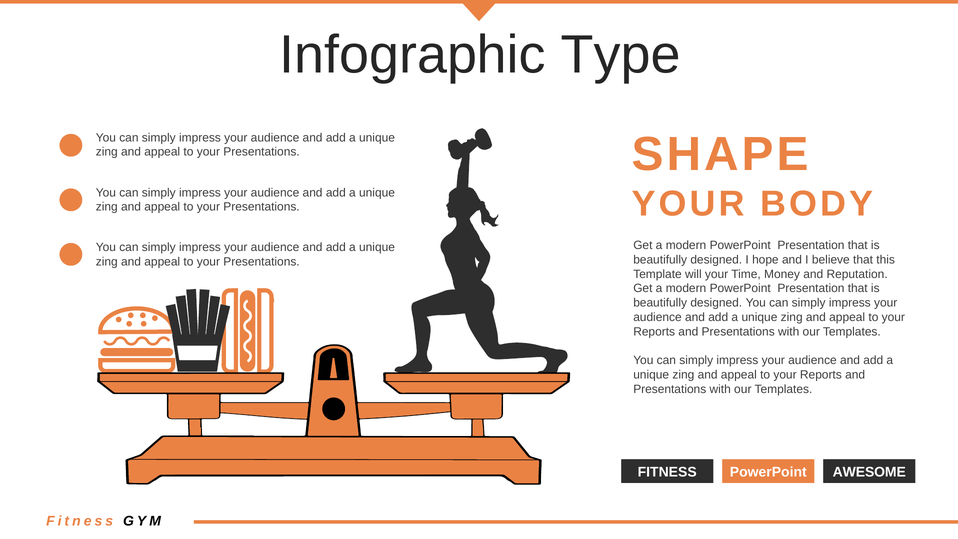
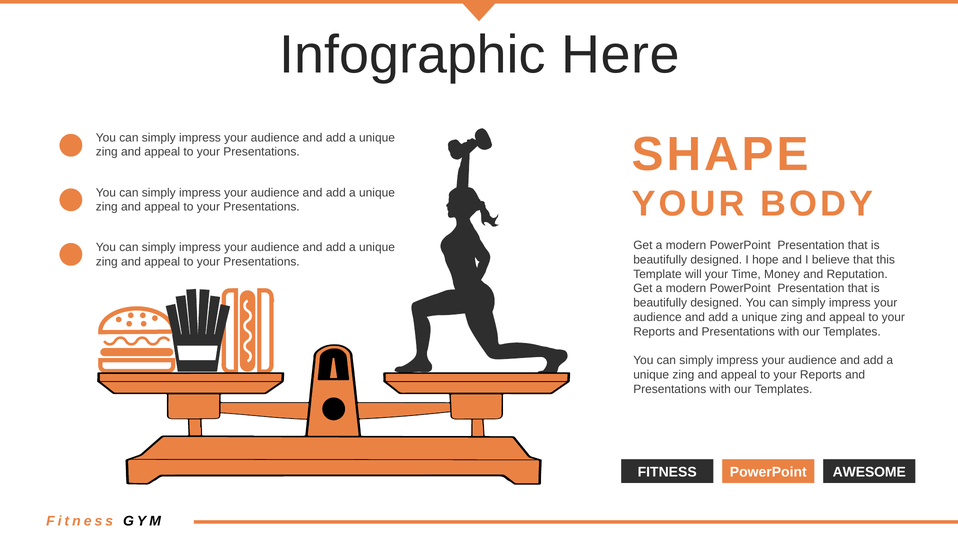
Type: Type -> Here (620, 55)
